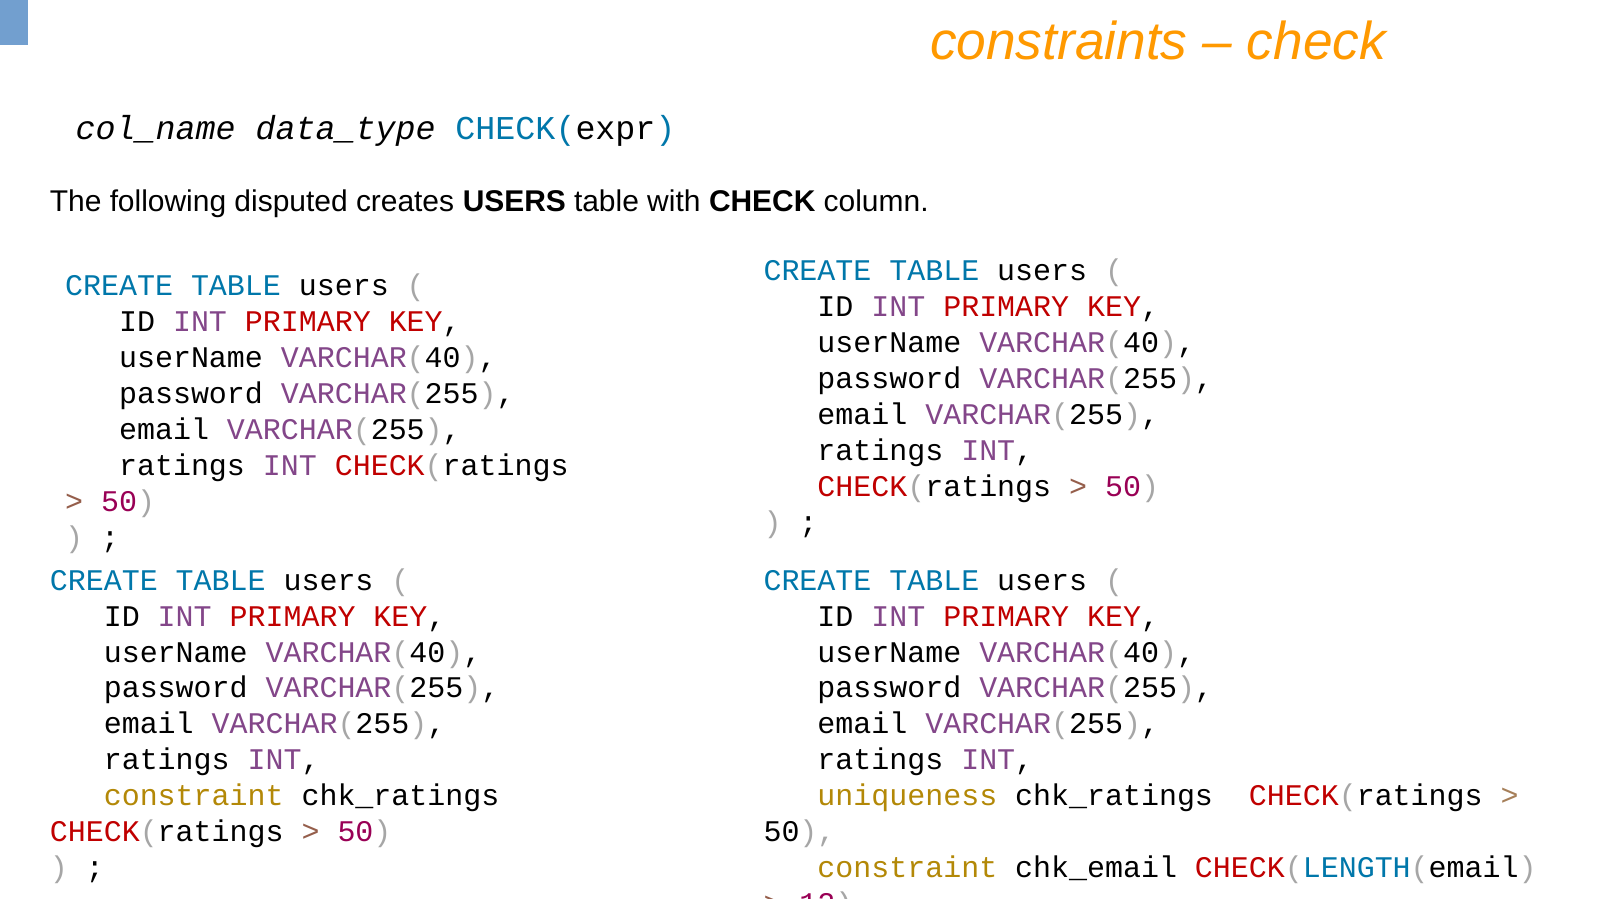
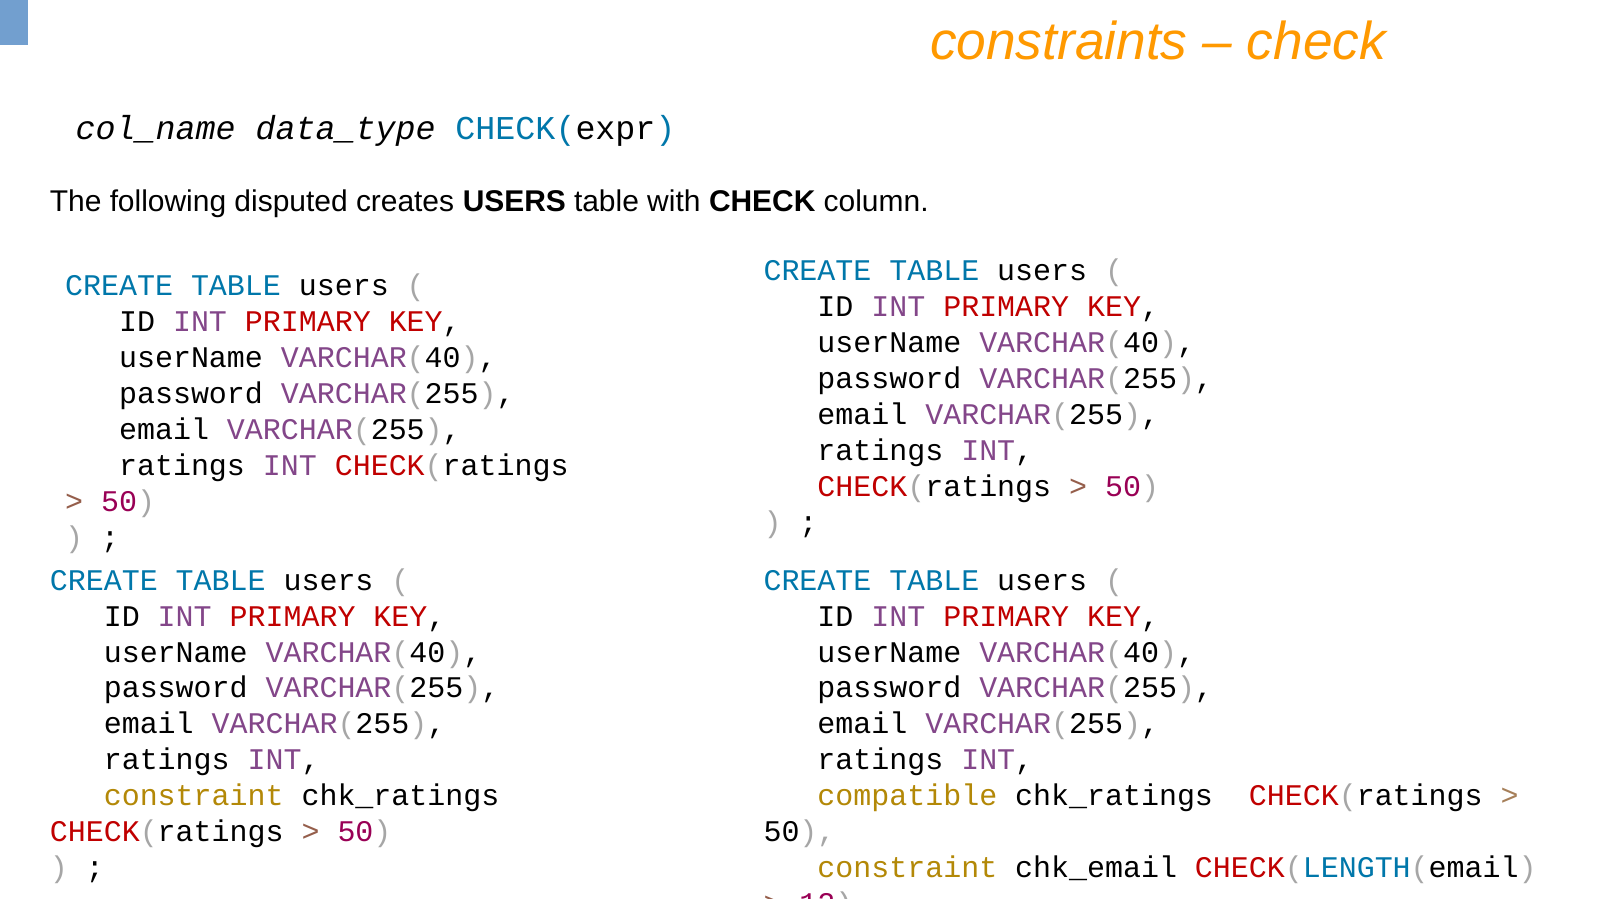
uniqueness: uniqueness -> compatible (907, 796)
